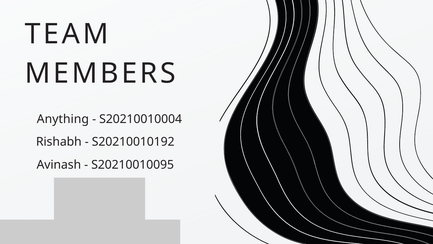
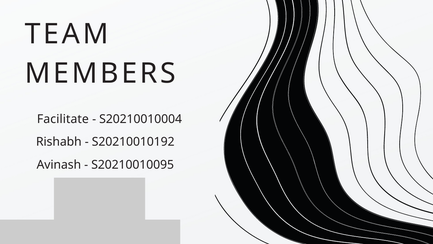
Anything: Anything -> Facilitate (63, 119)
